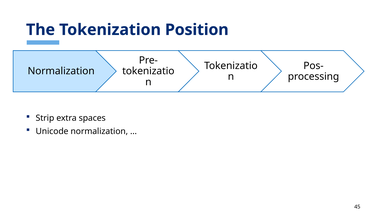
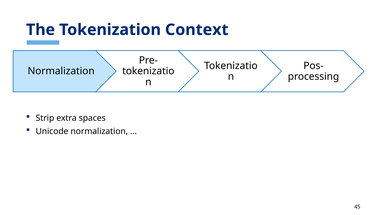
Position: Position -> Context (197, 30)
